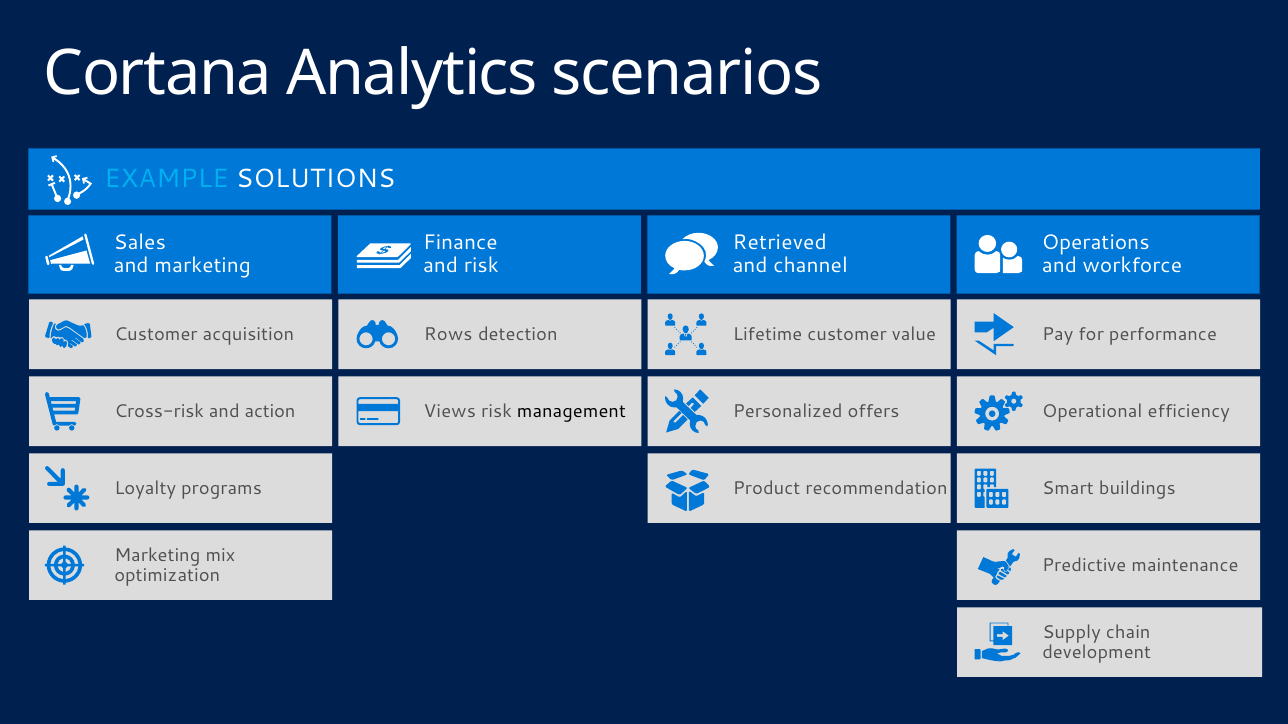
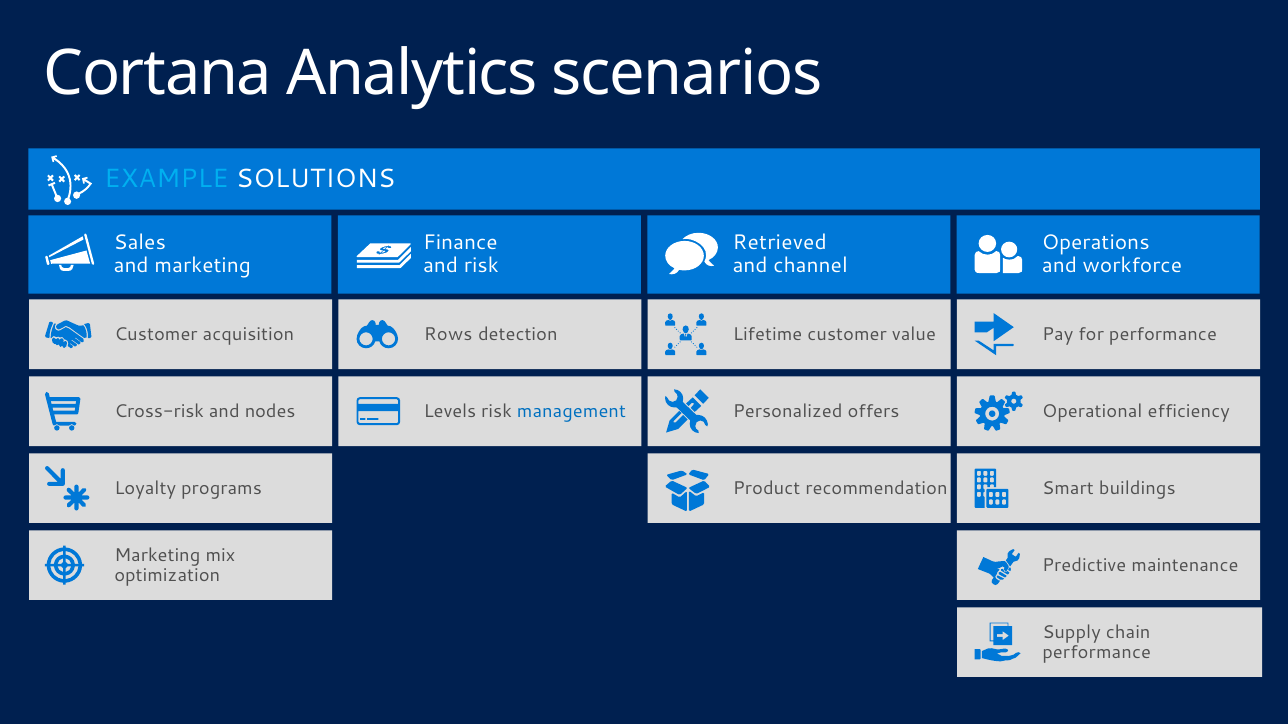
action: action -> nodes (270, 411)
Views: Views -> Levels (450, 411)
management colour: black -> blue (571, 411)
development: development -> performance (1097, 652)
